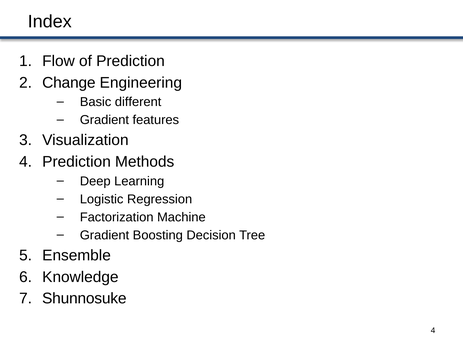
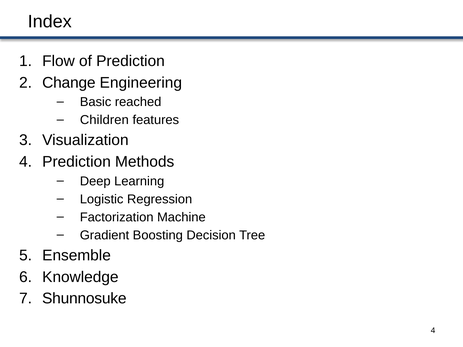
different: different -> reached (138, 102)
Gradient: Gradient -> Children (104, 120)
